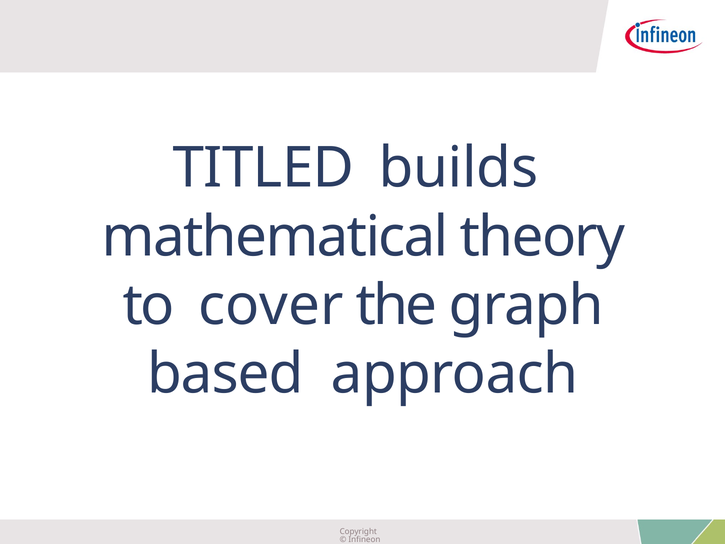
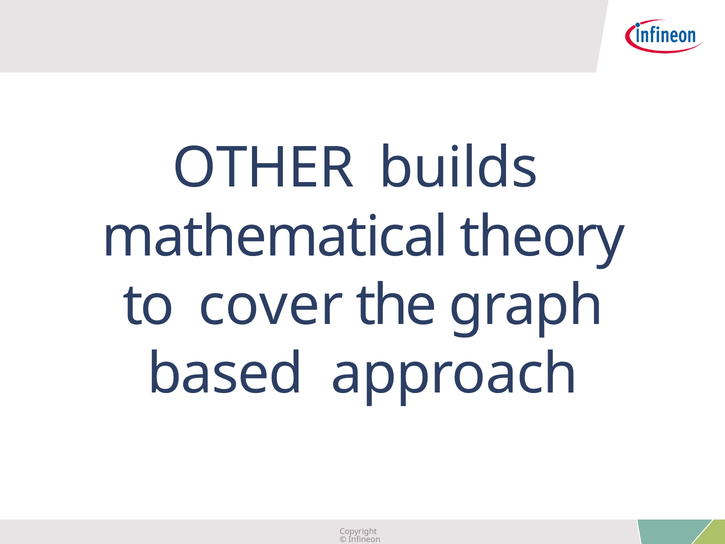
TITLED: TITLED -> OTHER (263, 168)
